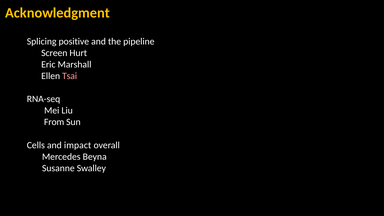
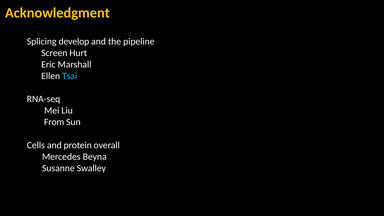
positive: positive -> develop (74, 41)
Tsai colour: pink -> light blue (70, 76)
impact: impact -> protein (78, 145)
